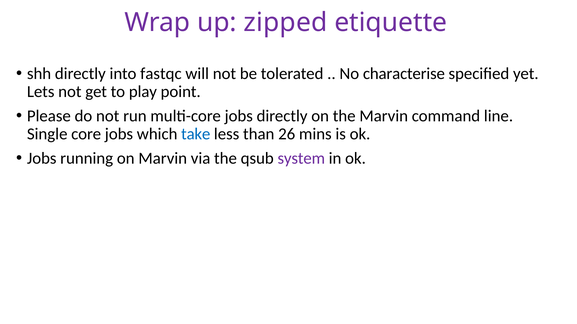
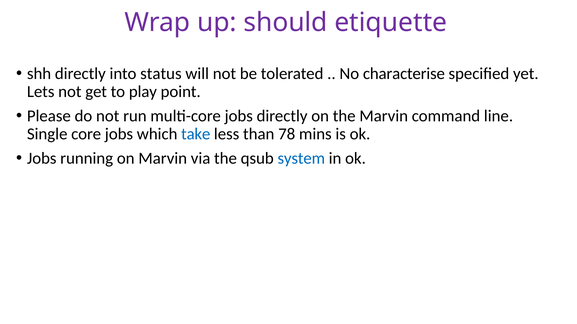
zipped: zipped -> should (286, 22)
fastqc: fastqc -> status (161, 74)
26: 26 -> 78 (287, 134)
system colour: purple -> blue (301, 158)
